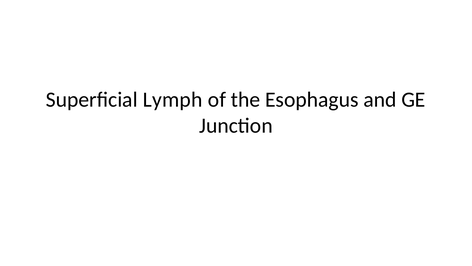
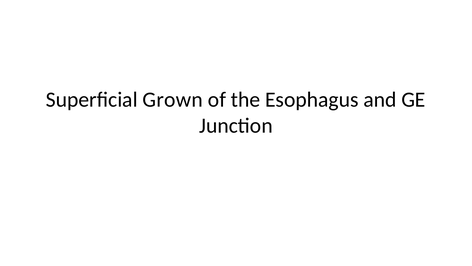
Lymph: Lymph -> Grown (173, 99)
